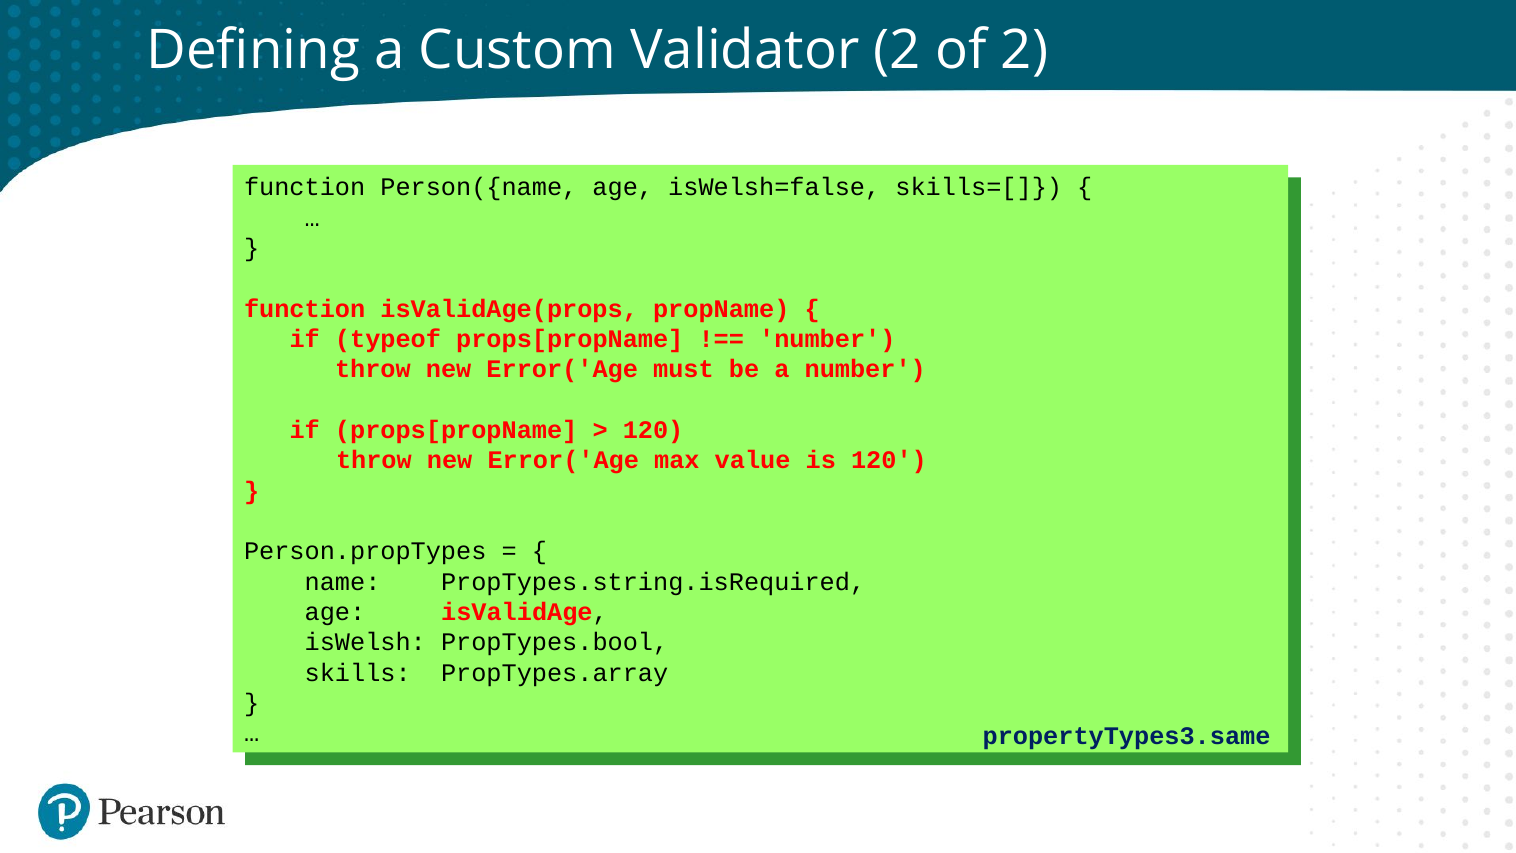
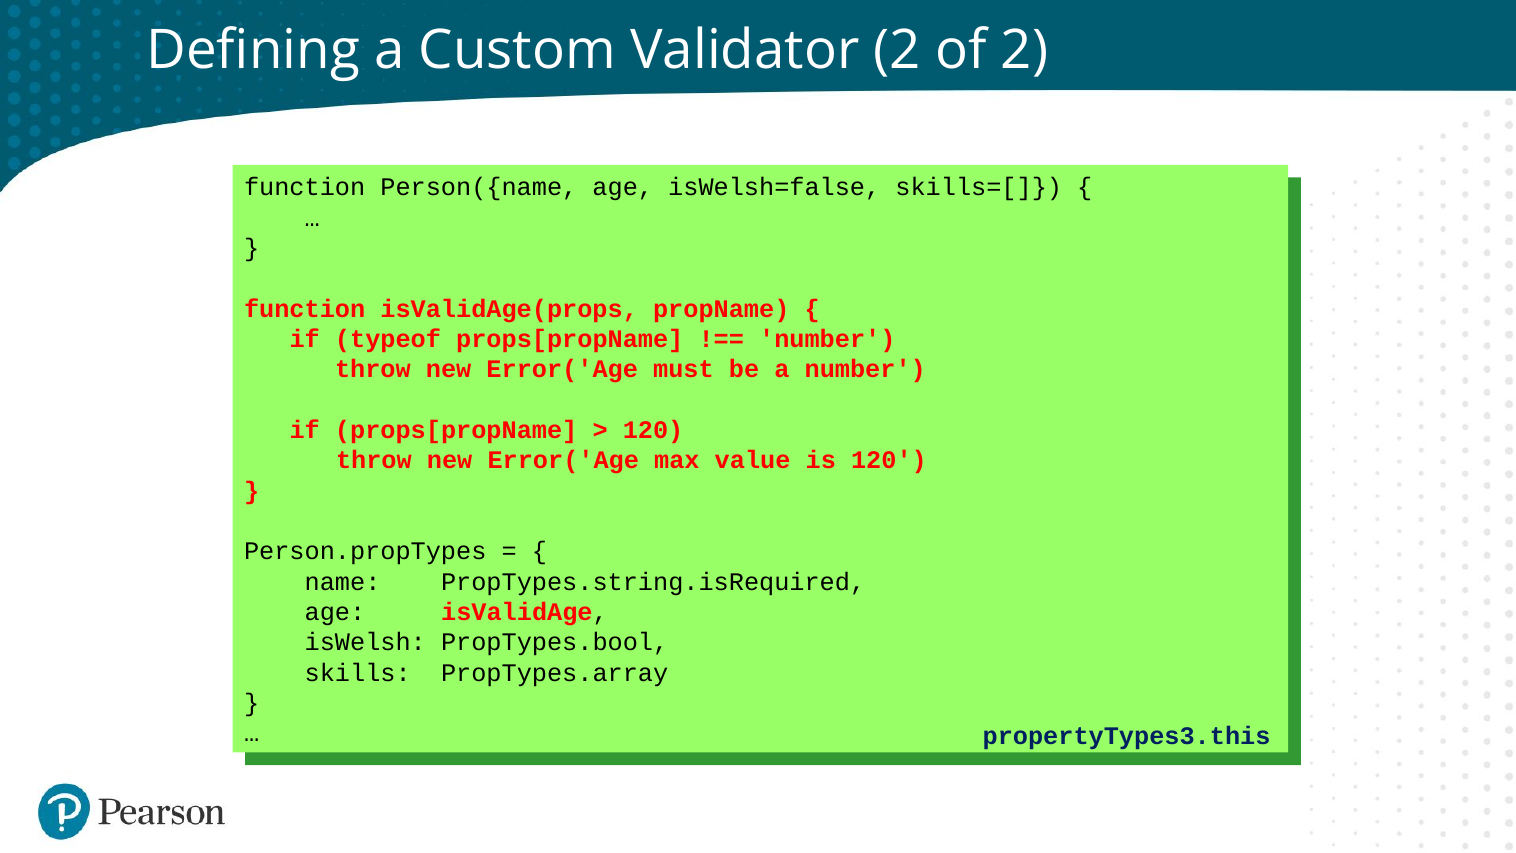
propertyTypes3.same: propertyTypes3.same -> propertyTypes3.this (1127, 736)
